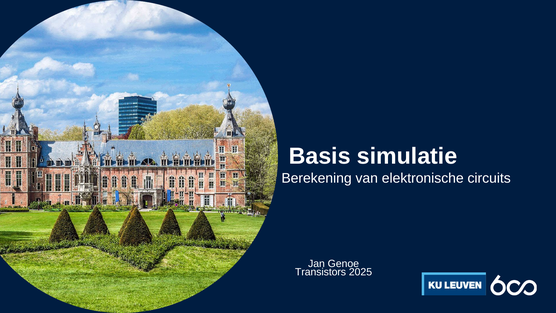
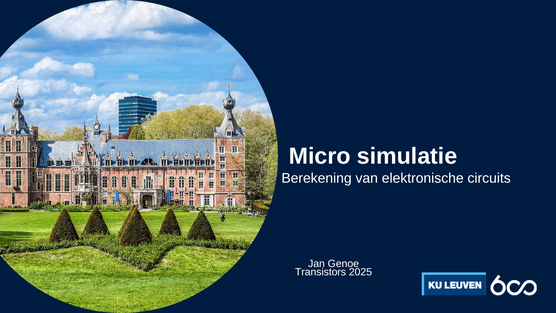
Basis: Basis -> Micro (320, 156)
